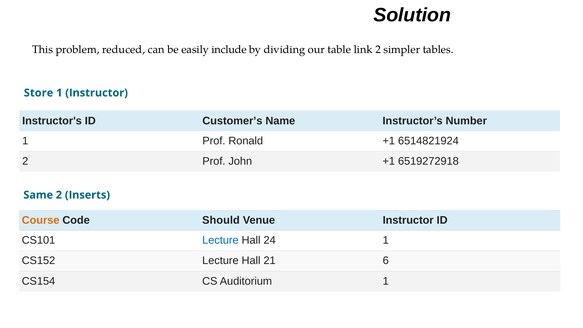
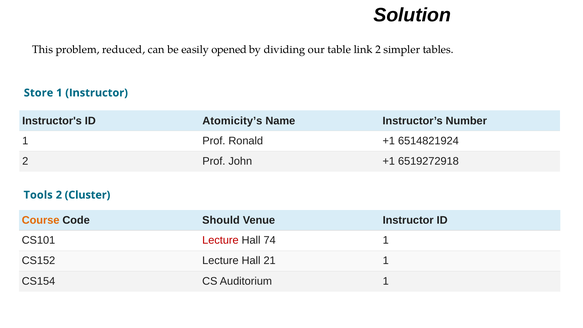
include: include -> opened (229, 50)
Customer’s: Customer’s -> Atomicity’s (232, 121)
Same: Same -> Tools (38, 195)
Inserts: Inserts -> Cluster (87, 195)
Lecture colour: blue -> red (220, 240)
24: 24 -> 74 (270, 240)
21 6: 6 -> 1 (386, 261)
